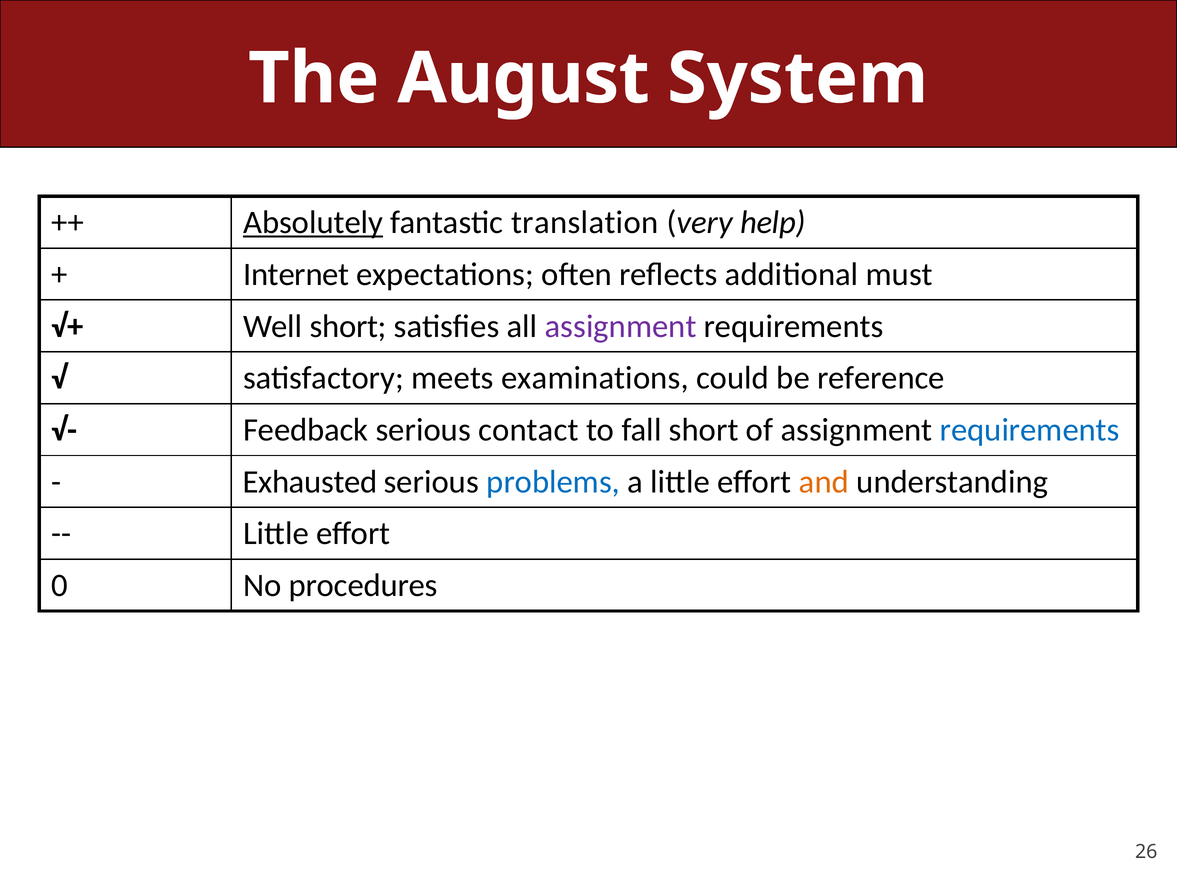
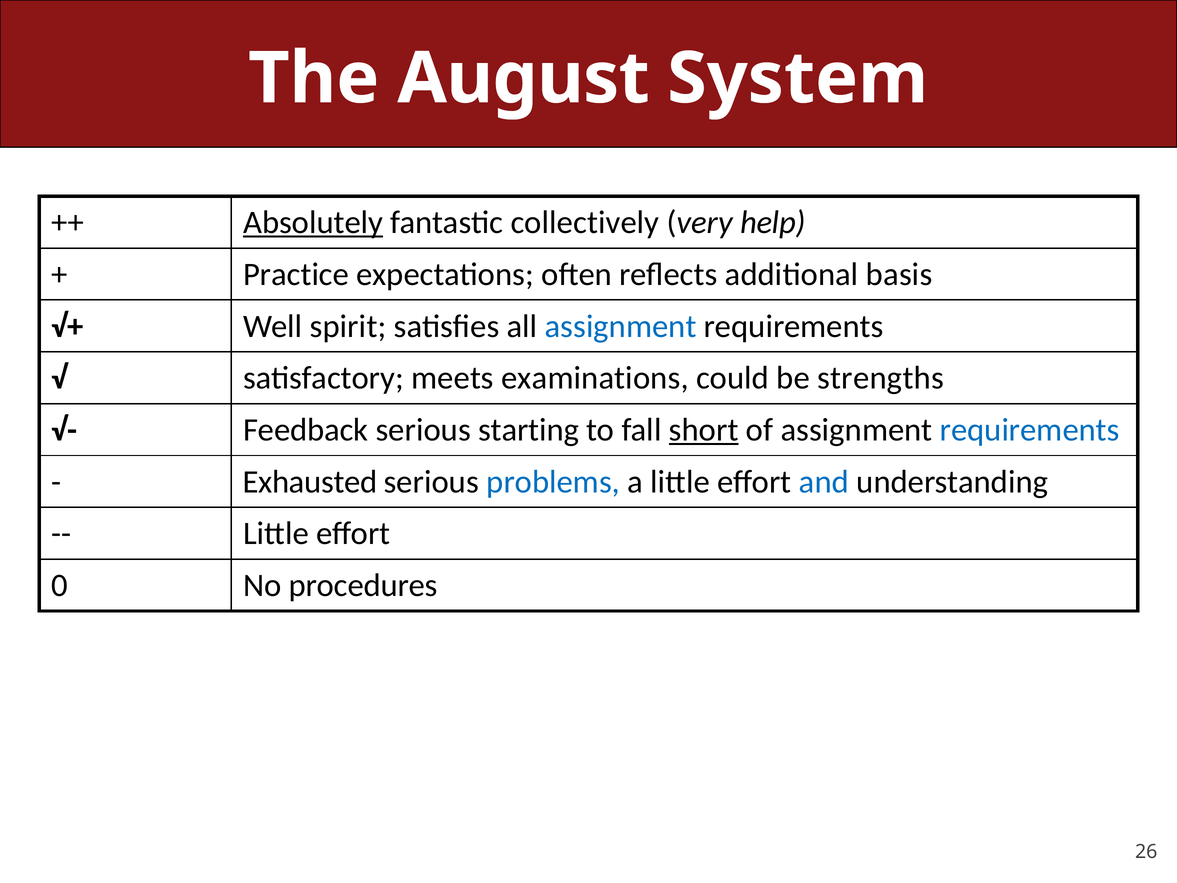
translation: translation -> collectively (585, 222)
Internet: Internet -> Practice (296, 274)
must: must -> basis (899, 274)
Well short: short -> spirit (348, 326)
assignment colour: purple -> blue (621, 326)
reference: reference -> strengths (881, 378)
contact: contact -> starting (529, 430)
short underline: none -> present (704, 430)
and colour: orange -> blue (824, 482)
